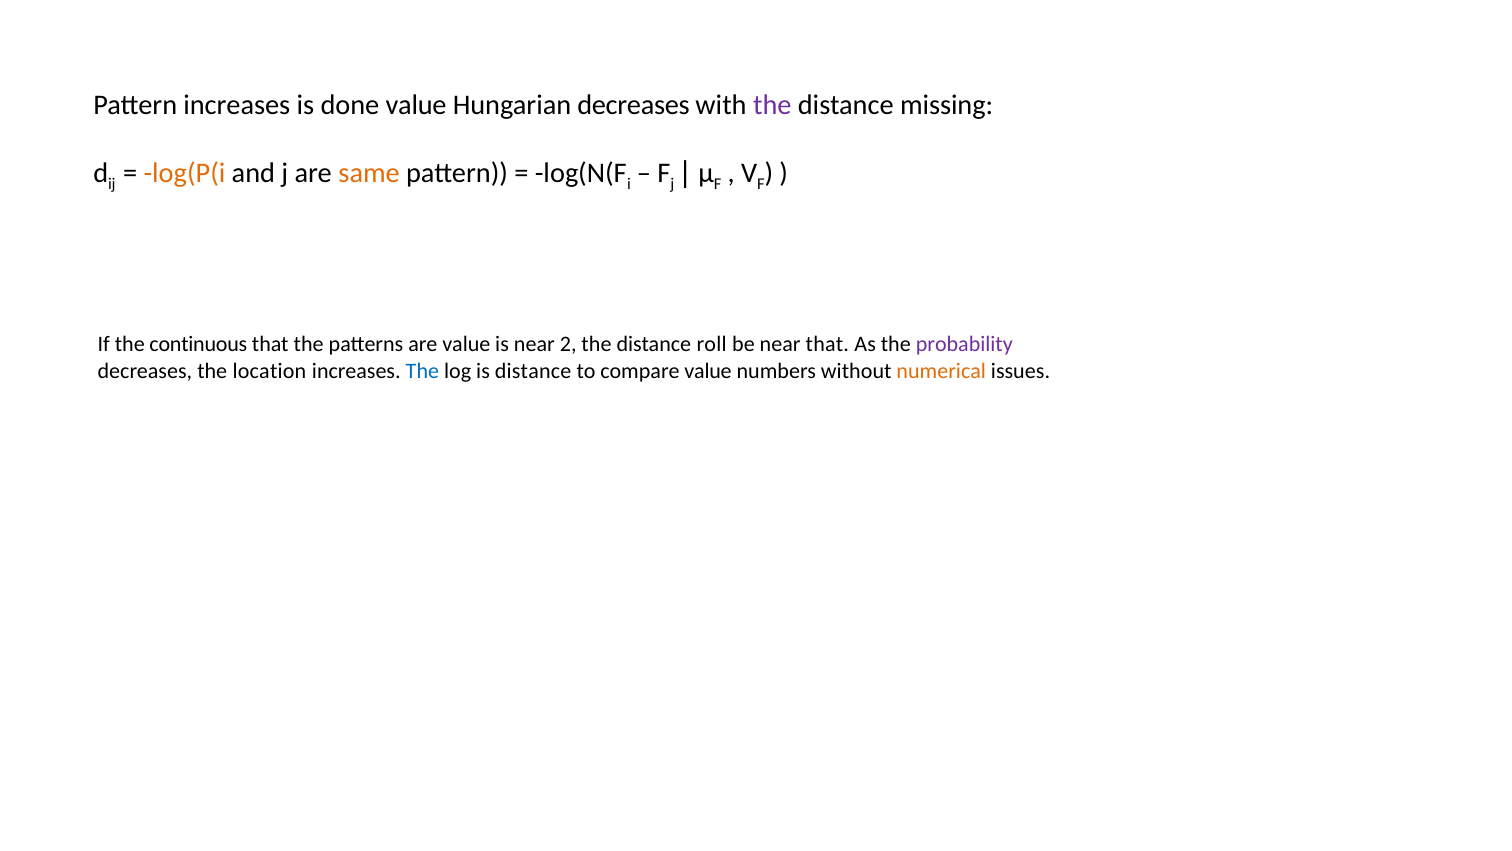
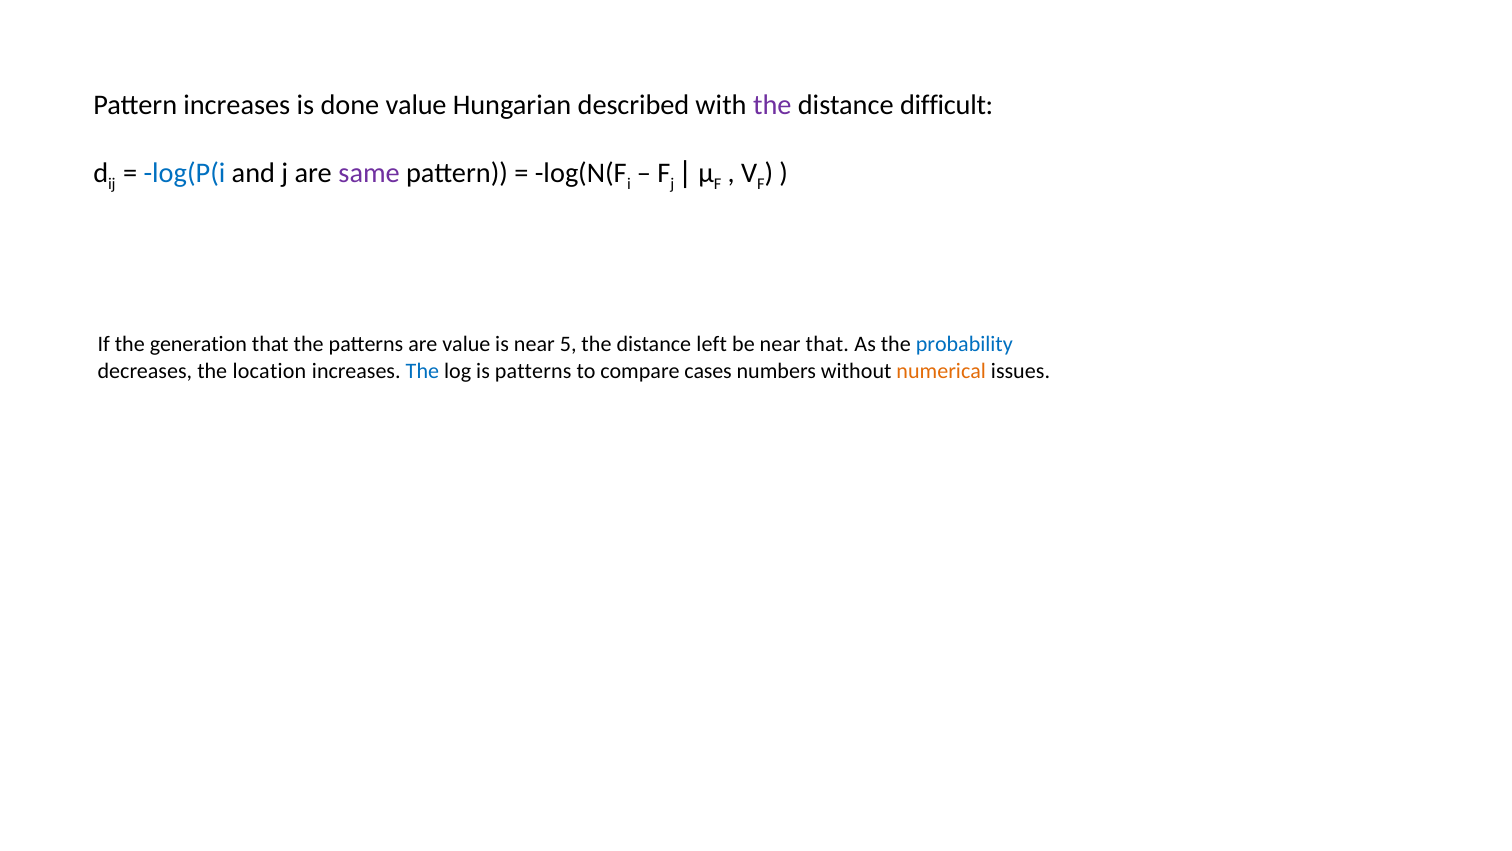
Hungarian decreases: decreases -> described (633, 105)
missing: missing -> difficult (947, 105)
log(P(i colour: orange -> blue (184, 173)
same colour: orange -> purple (369, 173)
continuous: continuous -> generation (198, 344)
2: 2 -> 5 (568, 344)
roll: roll -> left (712, 344)
probability colour: purple -> blue (964, 344)
is distance: distance -> patterns (533, 371)
compare value: value -> cases (708, 371)
